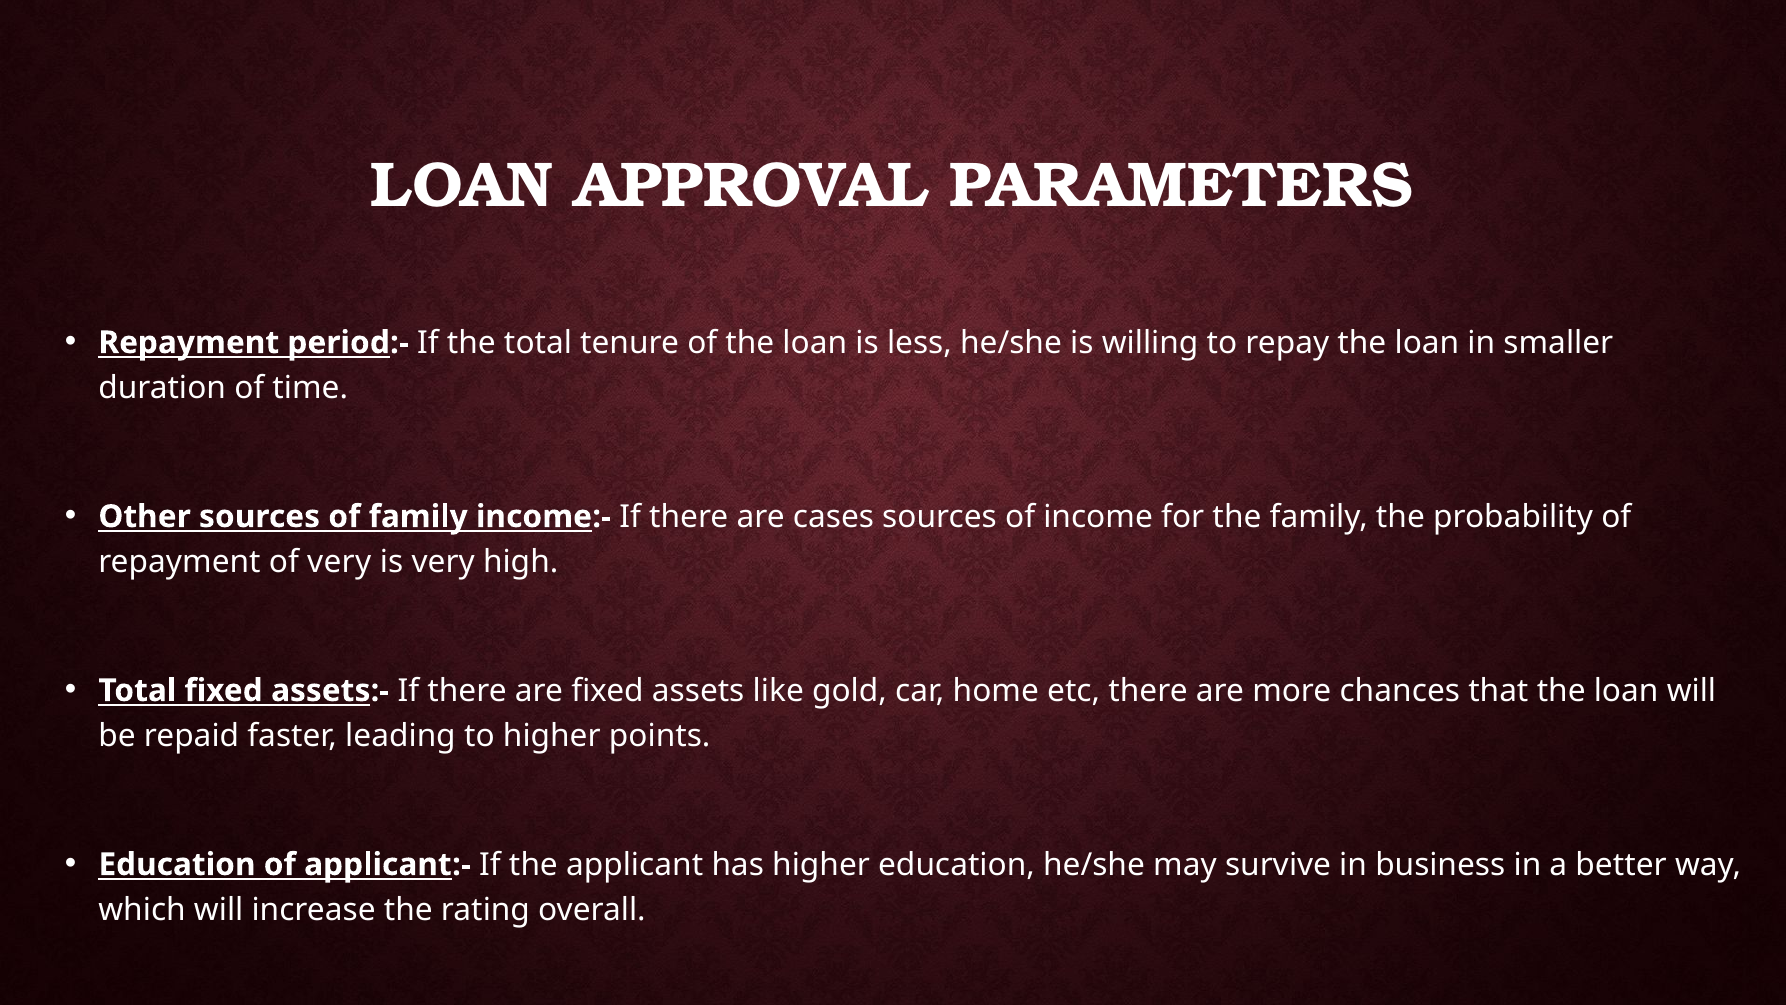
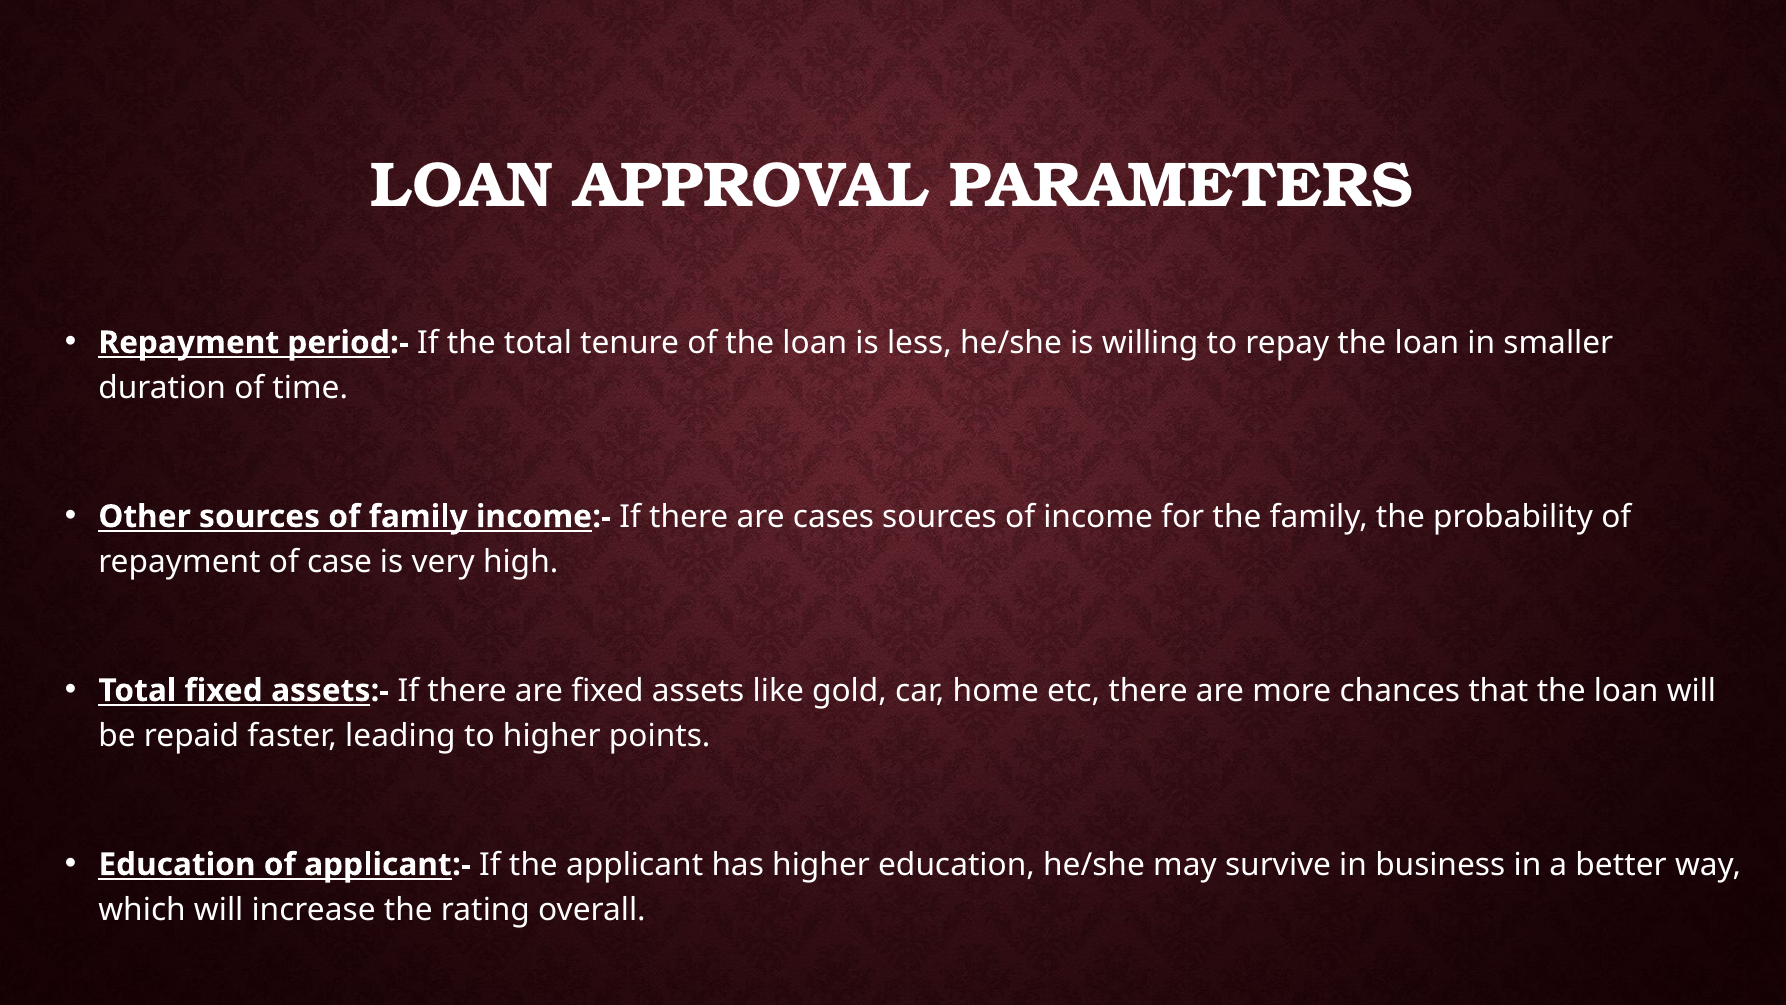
of very: very -> case (340, 562)
